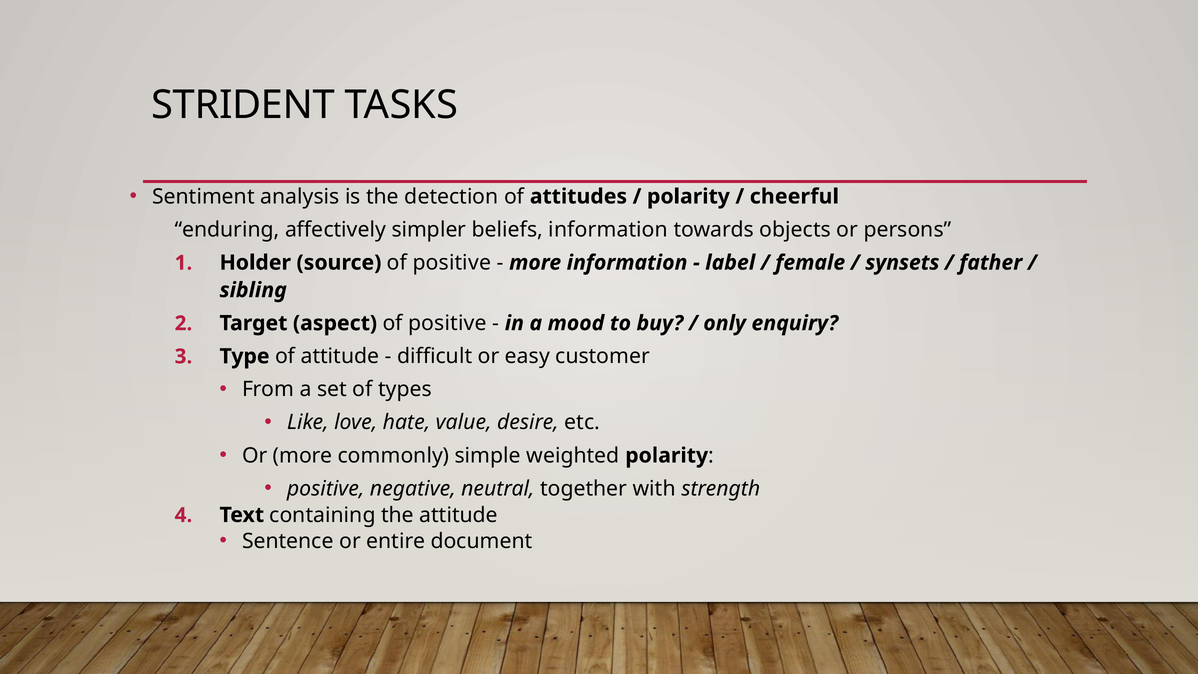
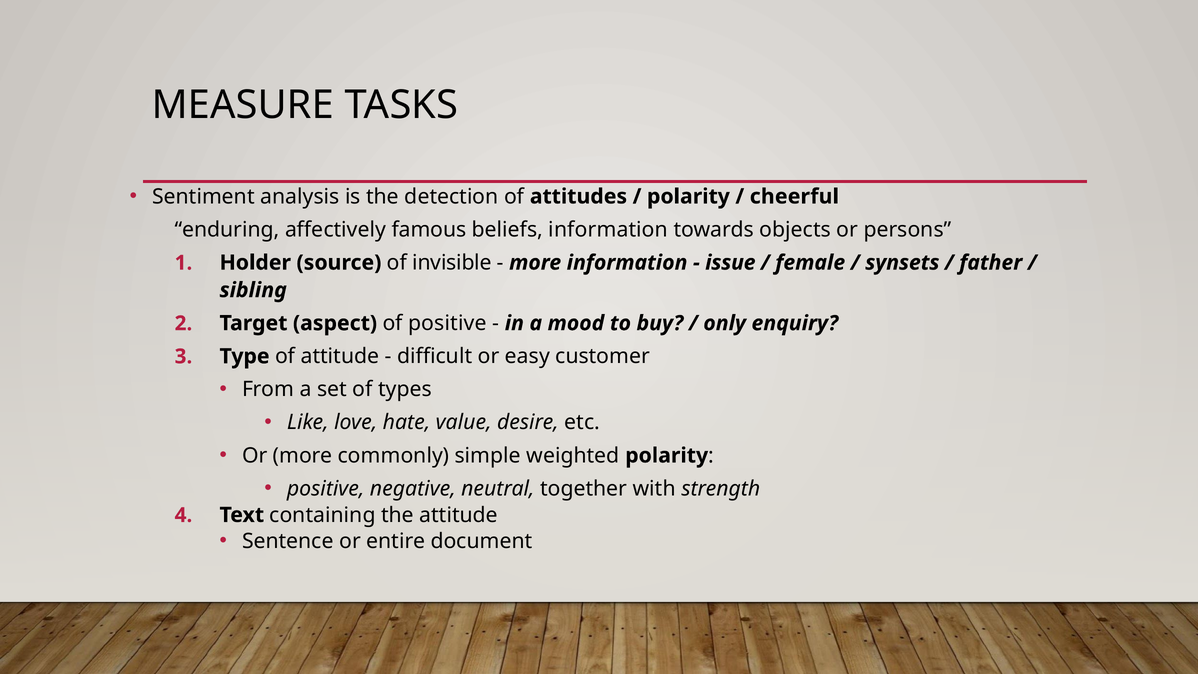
STRIDENT: STRIDENT -> MEASURE (243, 105)
simpler: simpler -> famous (429, 230)
source of positive: positive -> invisible (452, 263)
label: label -> issue (730, 263)
